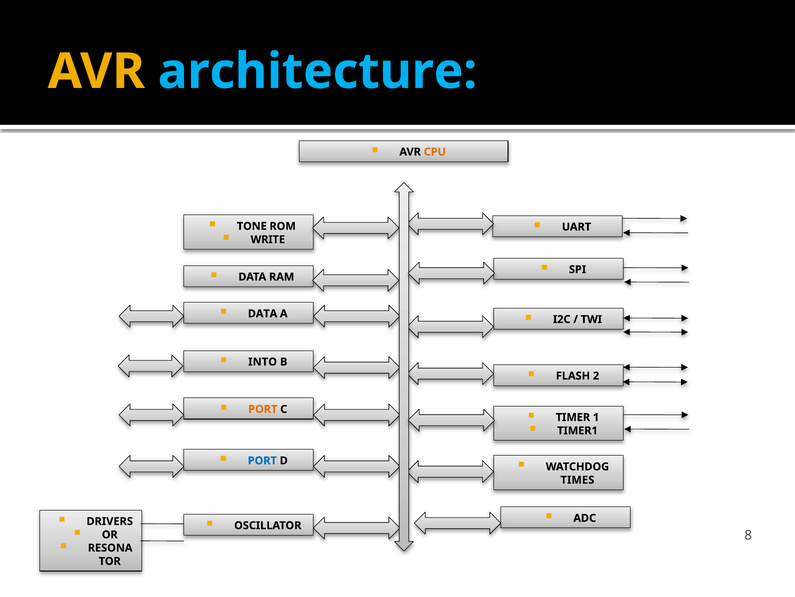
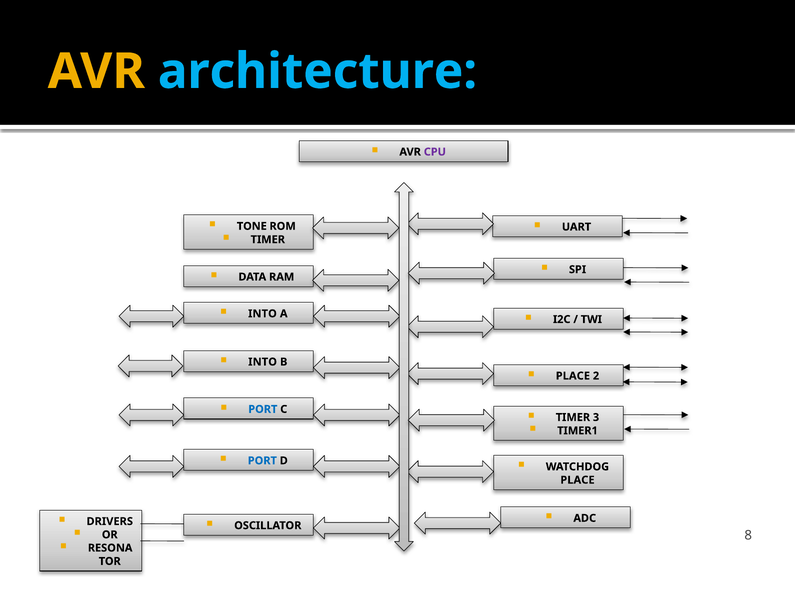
CPU colour: orange -> purple (435, 152)
WRITE: WRITE -> TIMER (268, 239)
DATA: DATA -> INTO (262, 313)
FLASH: FLASH -> PLACE (573, 375)
PORT colour: orange -> blue (263, 409)
1: 1 -> 3 (596, 417)
TIMES: TIMES -> PLACE (577, 479)
